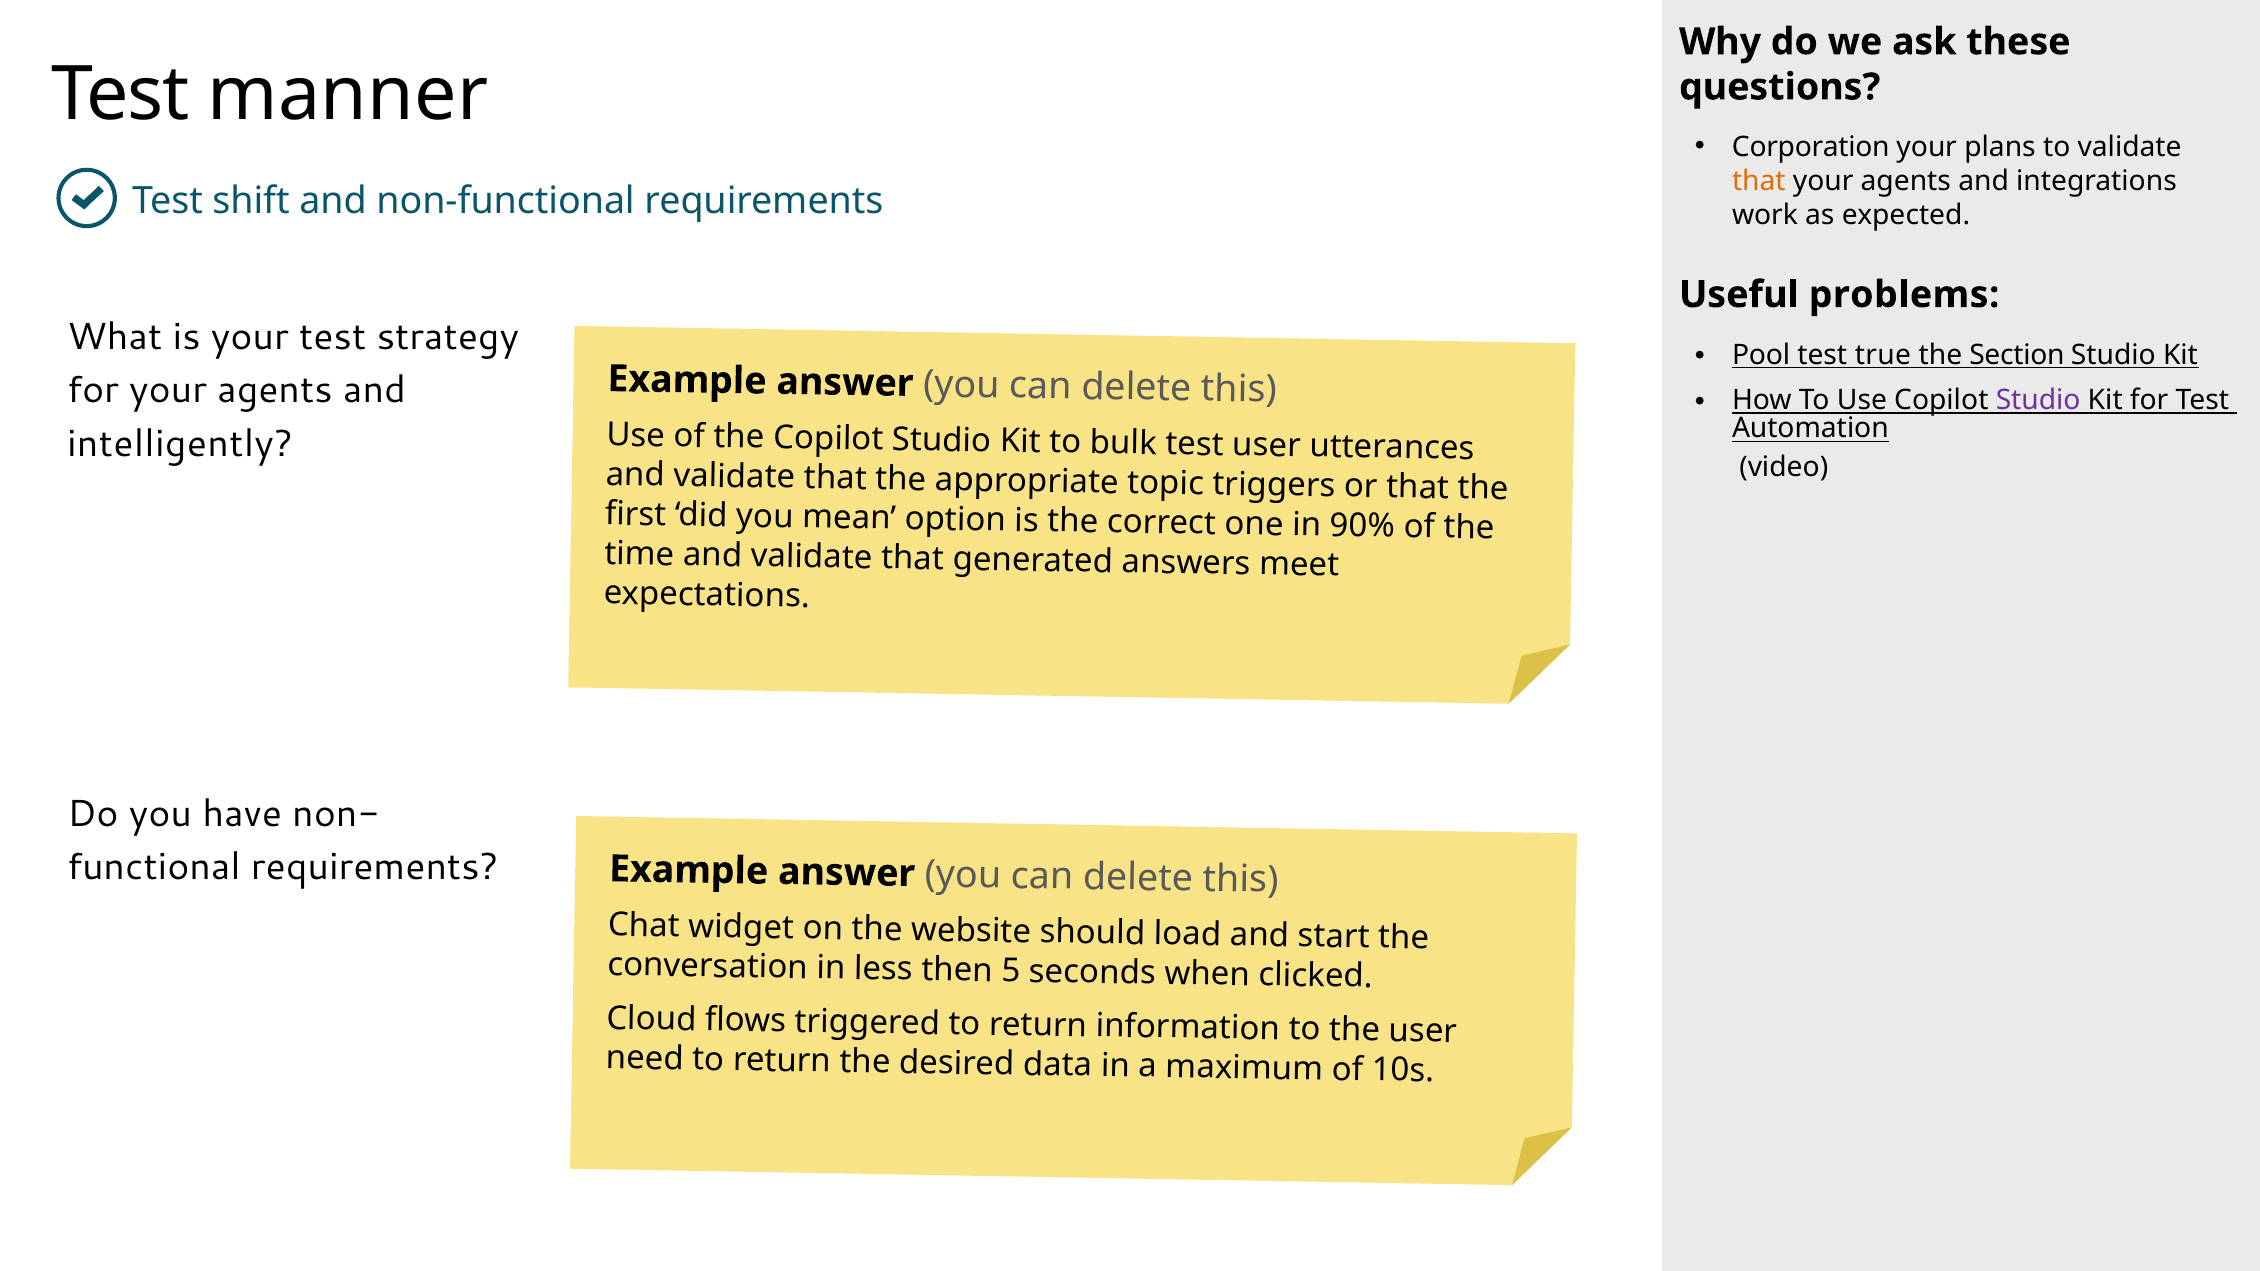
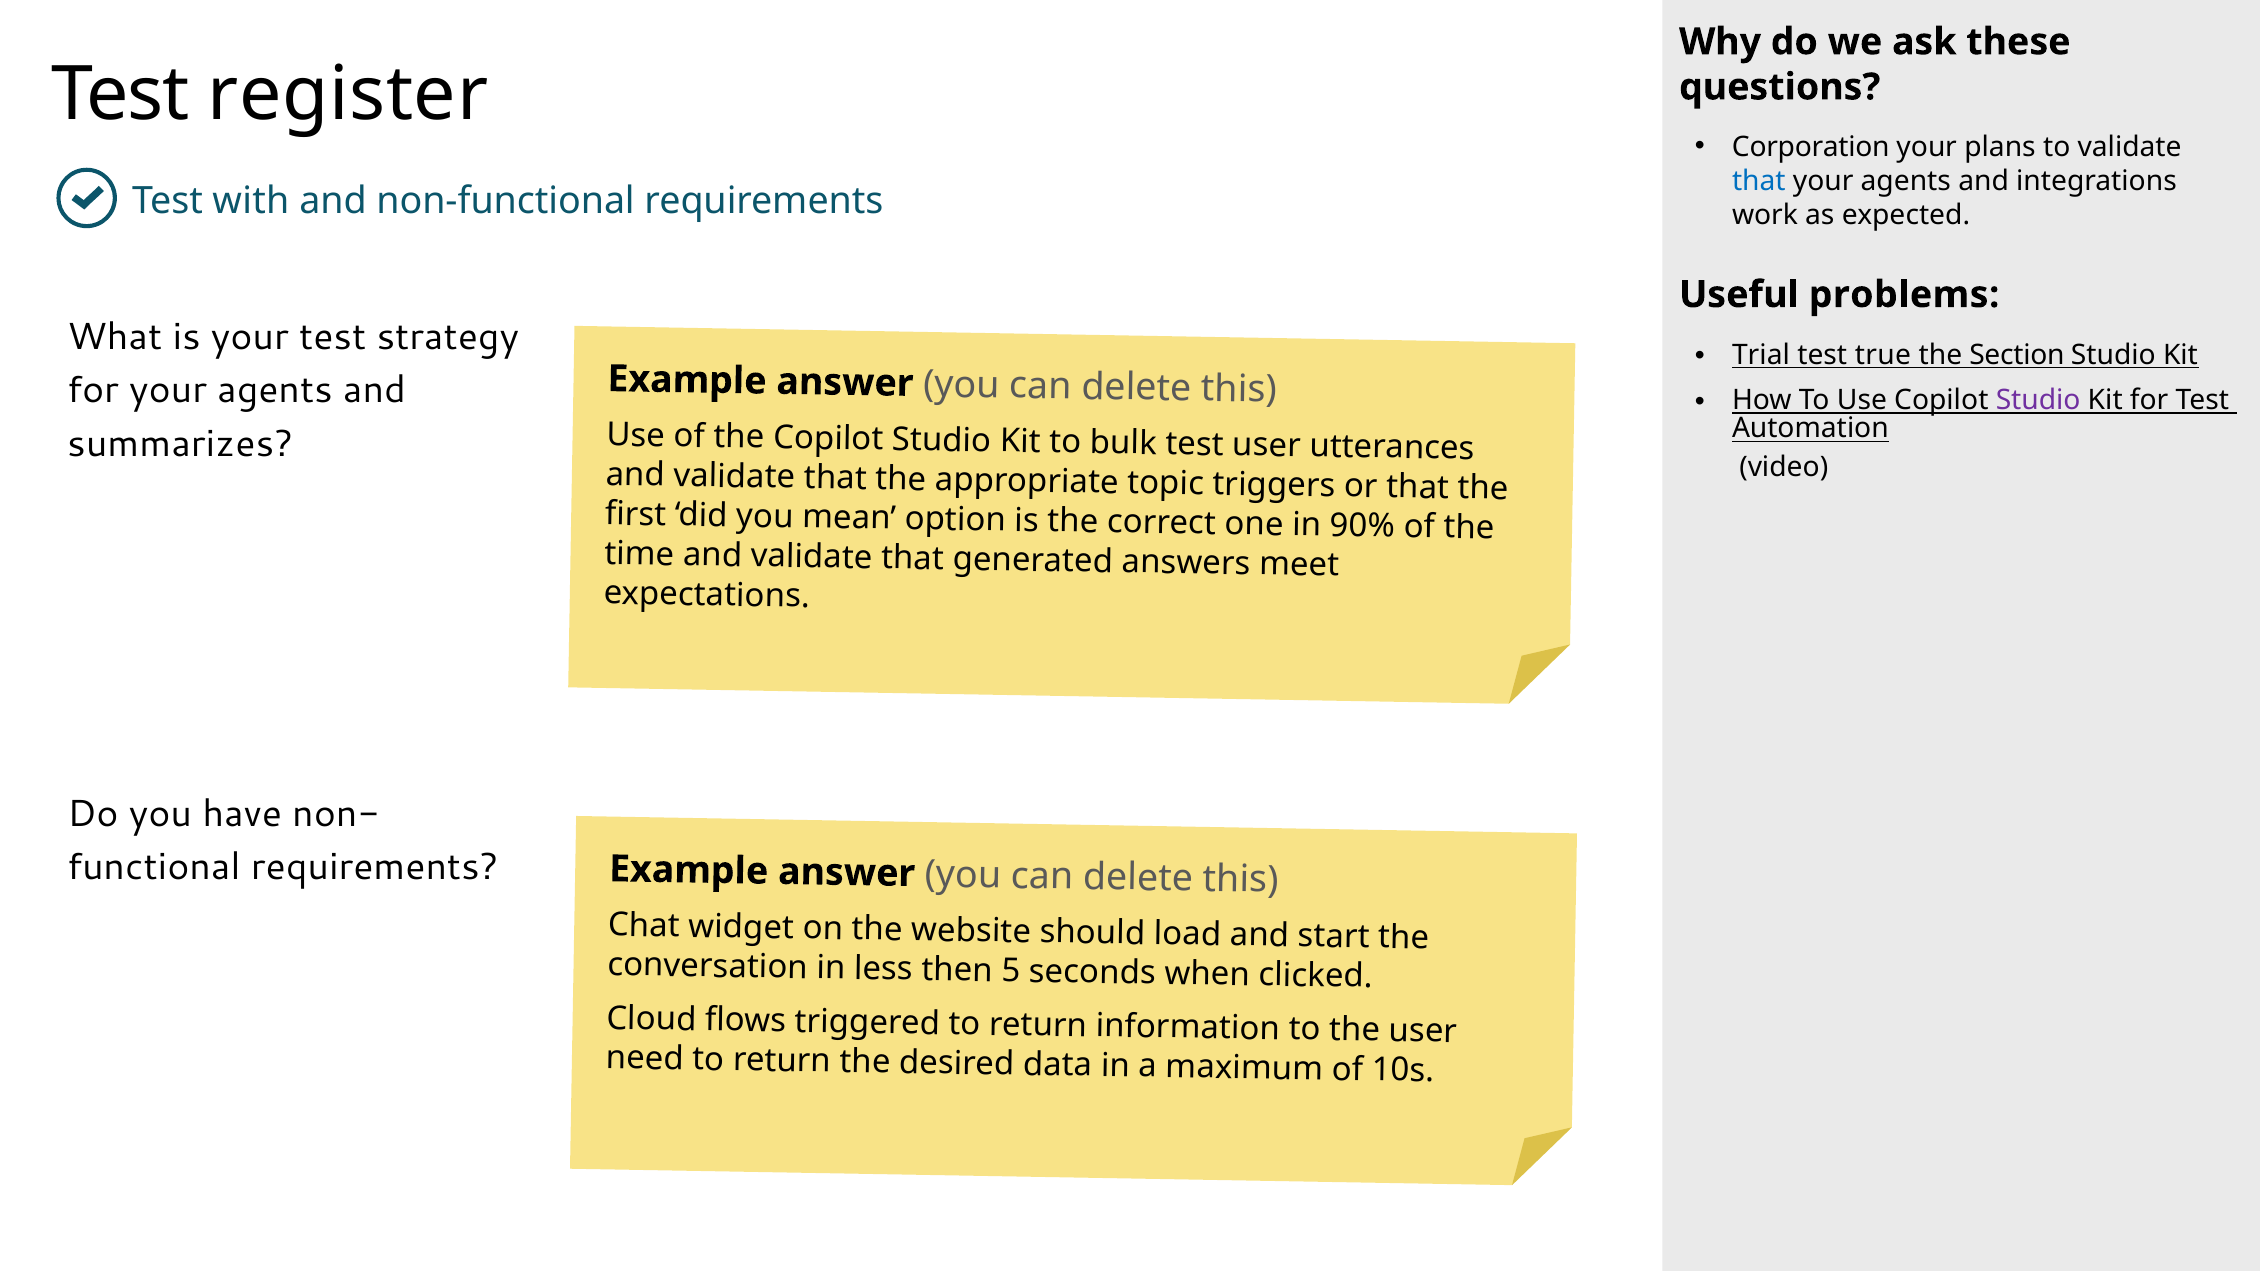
manner: manner -> register (348, 94)
that colour: orange -> blue (1759, 181)
shift: shift -> with (251, 201)
Pool: Pool -> Trial (1761, 355)
intelligently: intelligently -> summarizes (180, 444)
